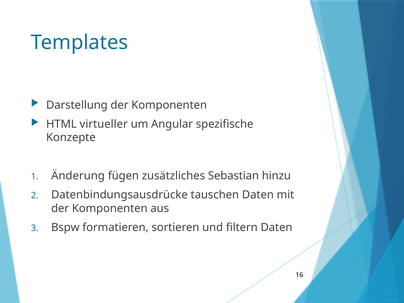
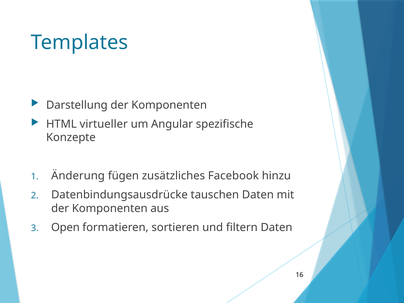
Sebastian: Sebastian -> Facebook (233, 176)
Bspw: Bspw -> Open (65, 227)
